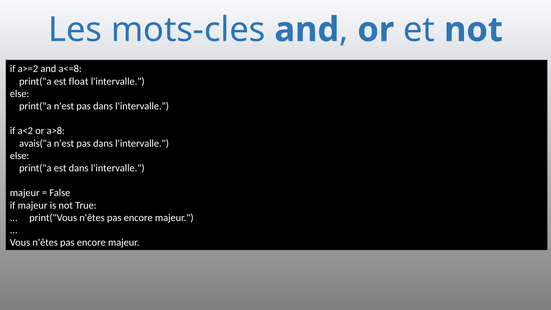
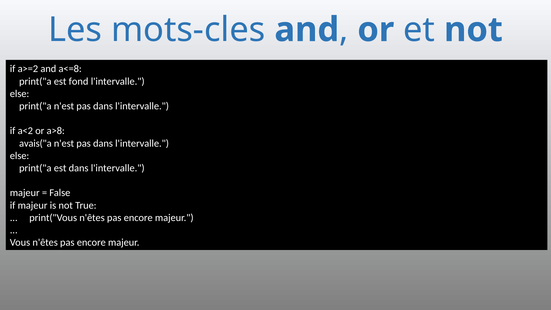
float: float -> fond (79, 81)
